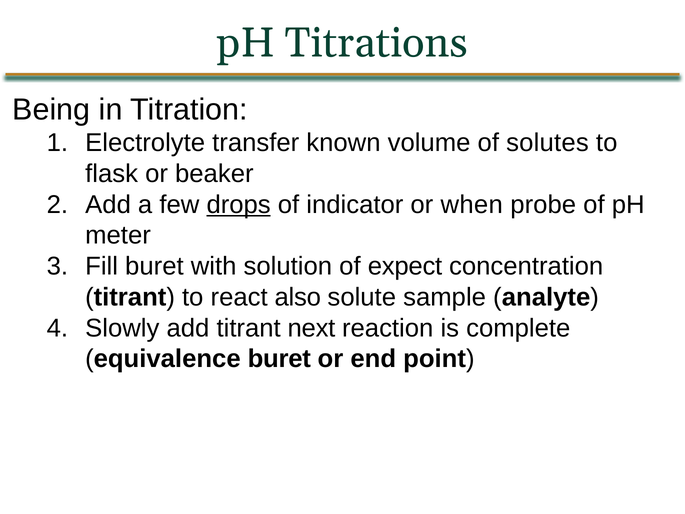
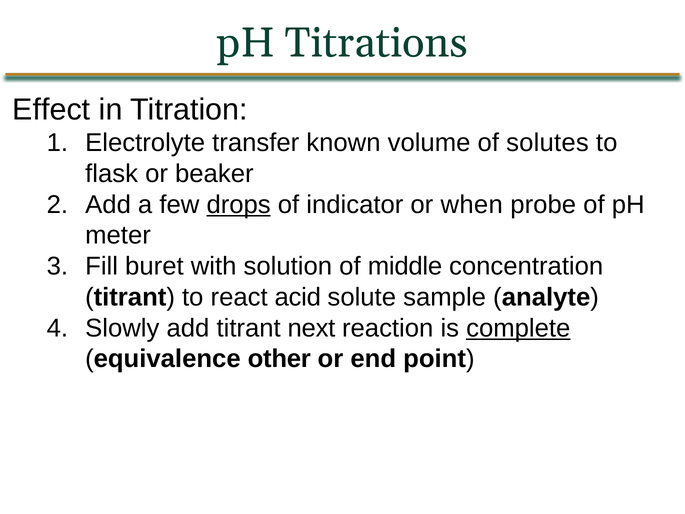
Being: Being -> Effect (51, 109)
expect: expect -> middle (405, 266)
also: also -> acid (298, 297)
complete underline: none -> present (518, 328)
equivalence buret: buret -> other (279, 359)
